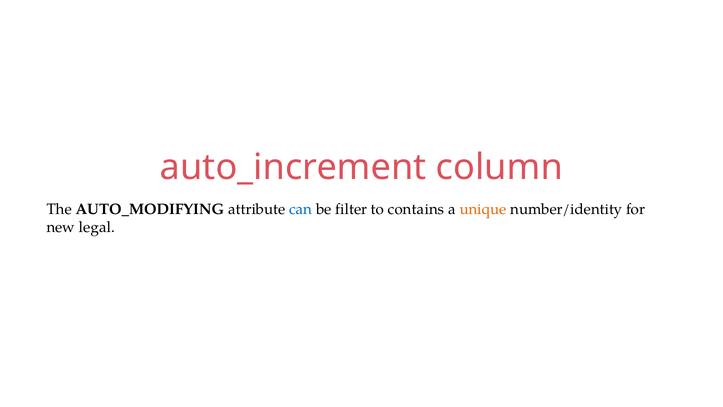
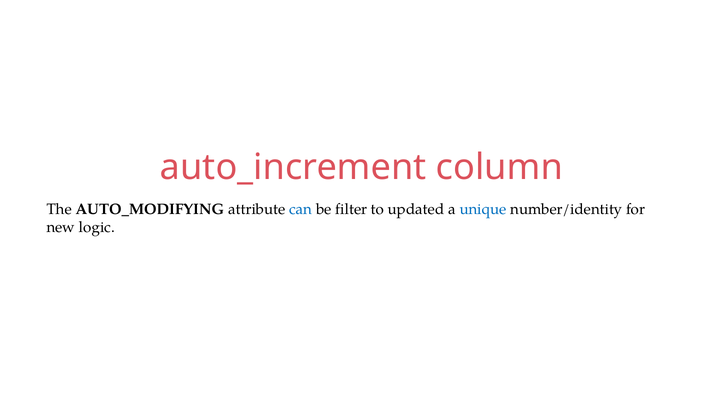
contains: contains -> updated (416, 209)
unique colour: orange -> blue (483, 209)
legal: legal -> logic (97, 227)
